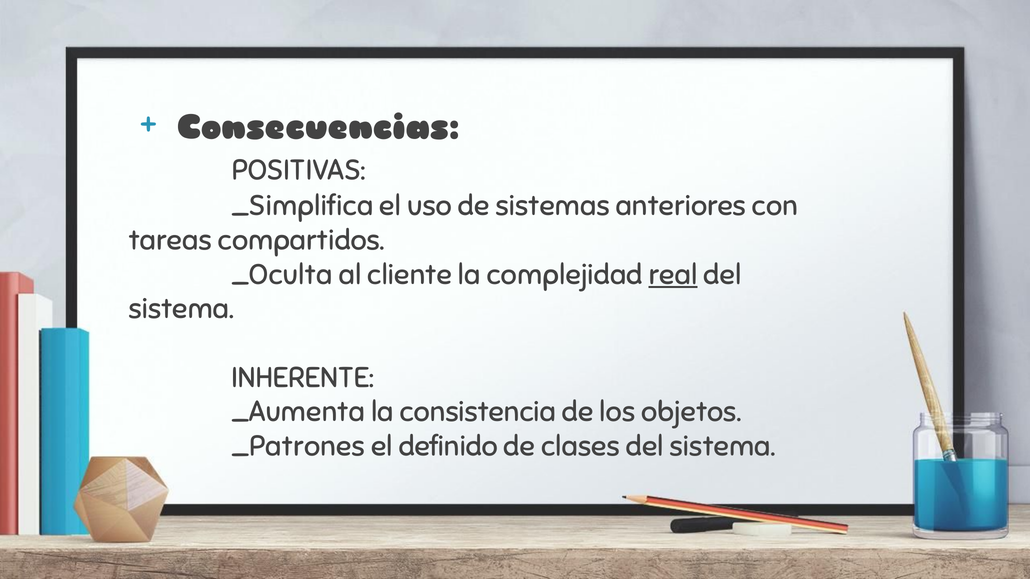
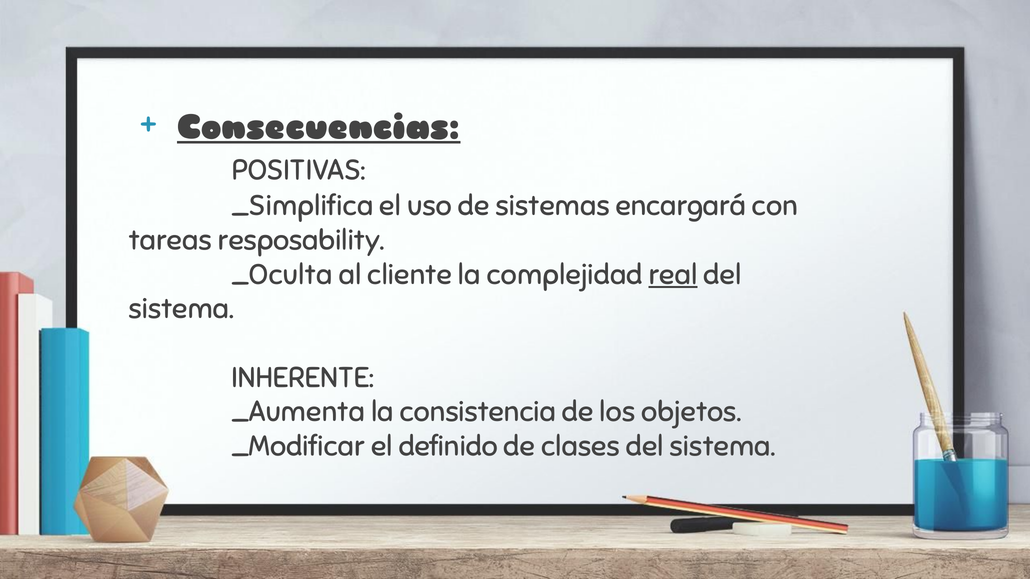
Consecuencias underline: none -> present (319, 128)
anteriores: anteriores -> encargará (681, 206)
compartidos: compartidos -> resposability (301, 240)
_Patrones: _Patrones -> _Modificar (298, 447)
